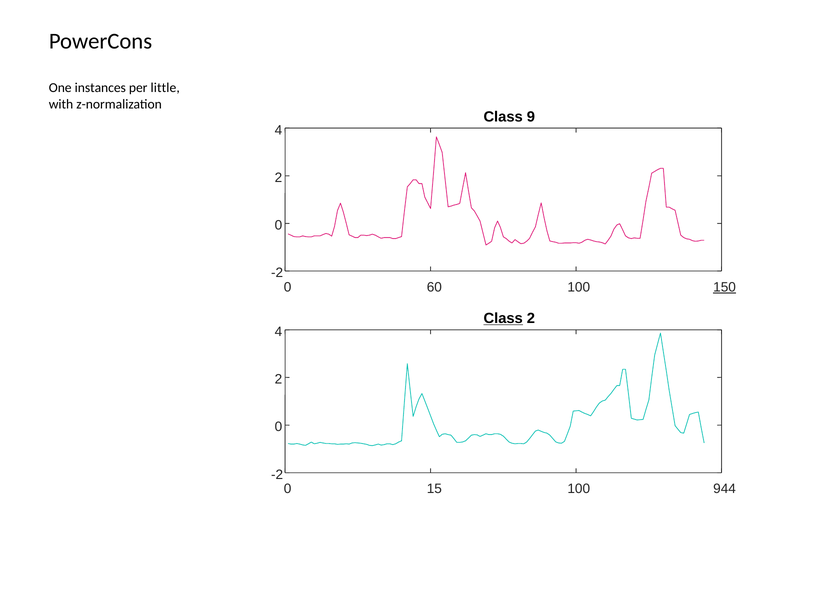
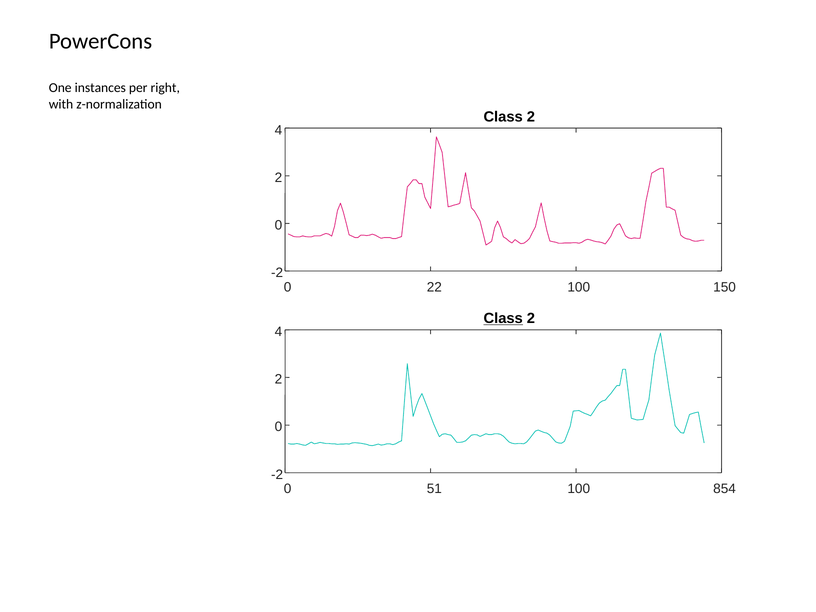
little: little -> right (165, 88)
9: 9 -> 2 (531, 117)
60: 60 -> 22 (434, 287)
150 underline: present -> none (725, 287)
15: 15 -> 51 (434, 489)
944: 944 -> 854 (725, 489)
